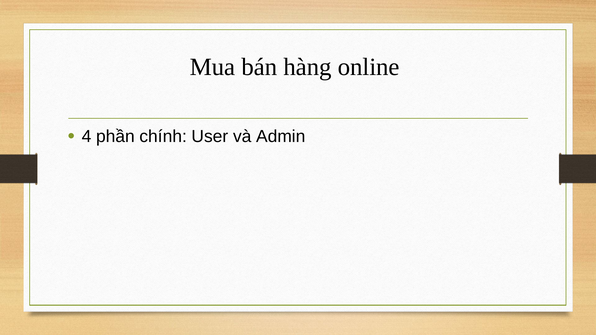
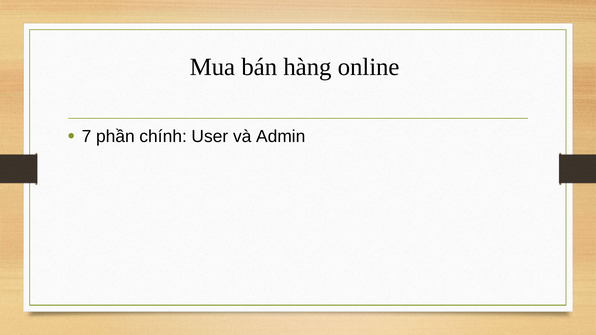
4: 4 -> 7 (87, 137)
